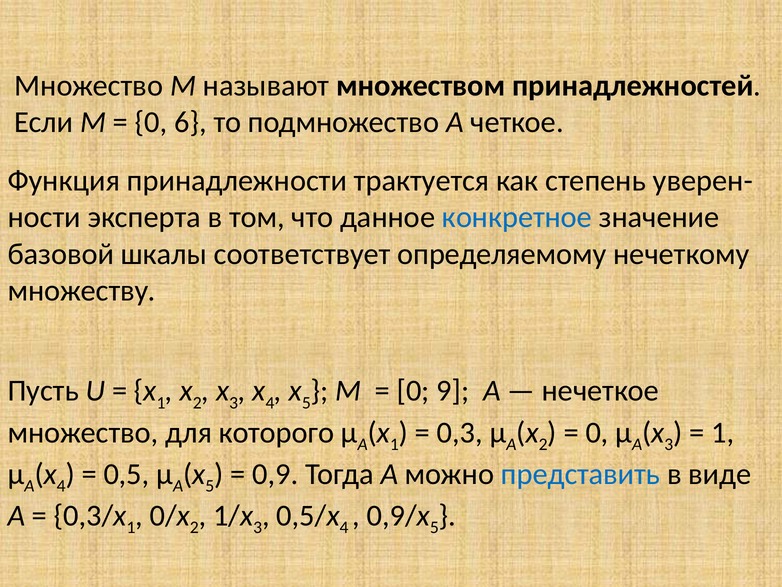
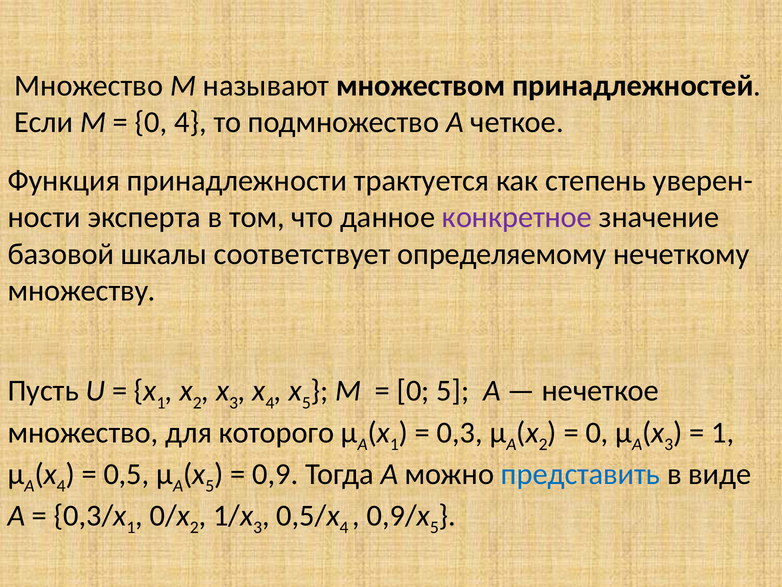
0 6: 6 -> 4 (190, 122)
конкретное colour: blue -> purple (517, 217)
0 9: 9 -> 5 (453, 391)
